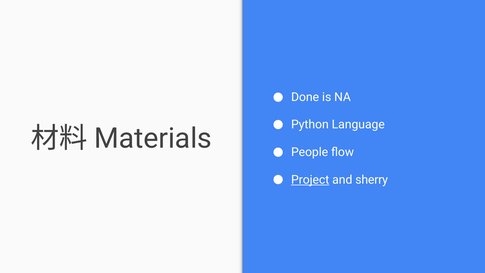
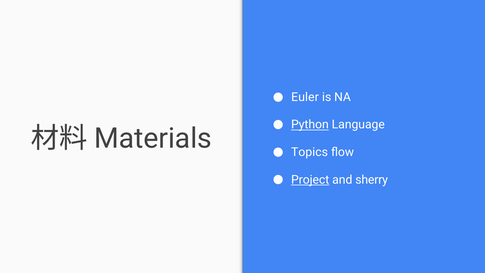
Done: Done -> Euler (305, 97)
Python underline: none -> present (310, 125)
People: People -> Topics (310, 152)
